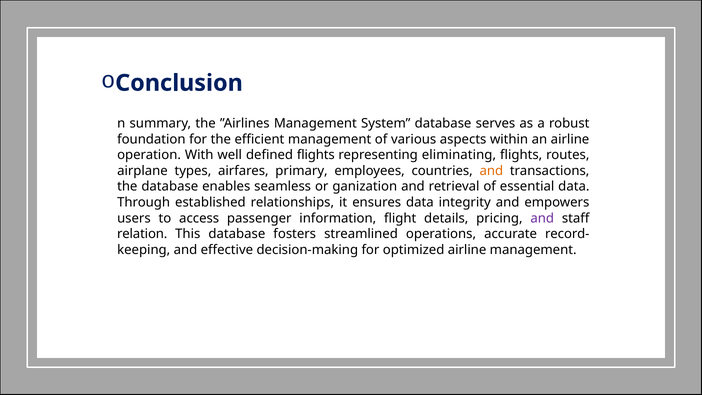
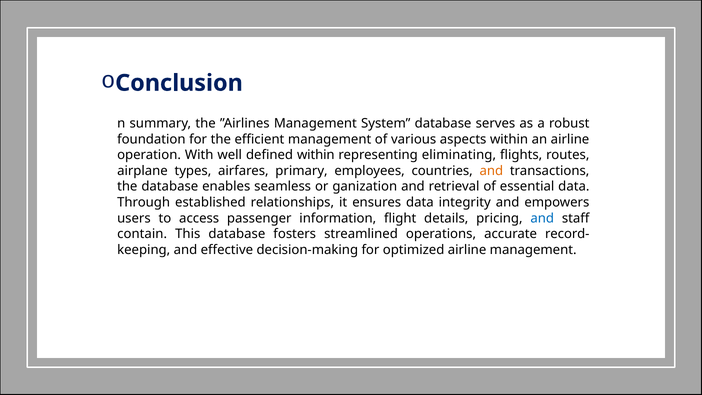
defined flights: flights -> within (316, 155)
and colour: purple -> blue (542, 218)
relation: relation -> contain (142, 234)
